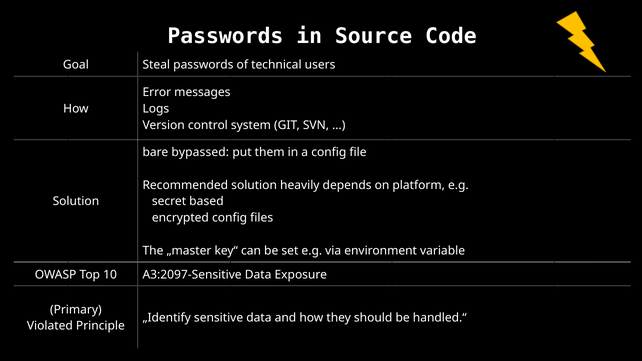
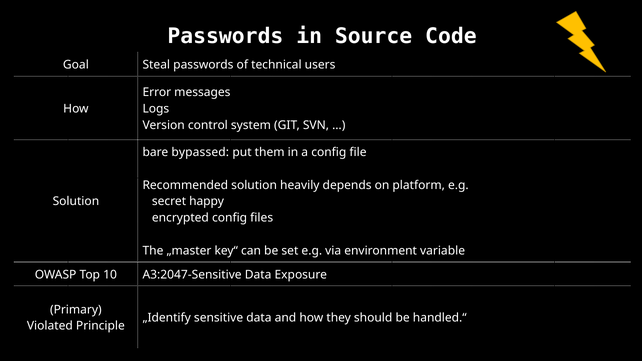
based: based -> happy (207, 202)
A3:2097-Sensitive: A3:2097-Sensitive -> A3:2047-Sensitive (192, 275)
